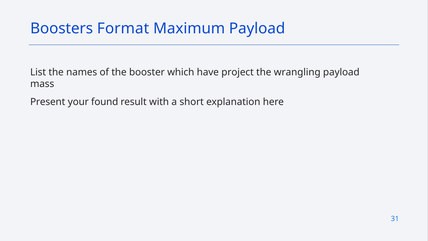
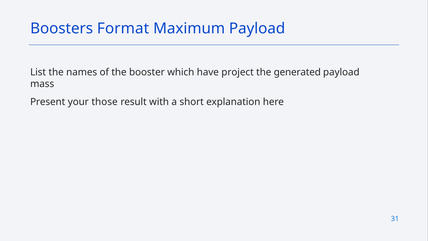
wrangling: wrangling -> generated (297, 72)
found: found -> those (105, 102)
